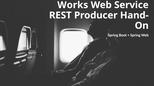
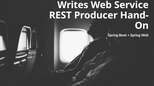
Works: Works -> Writes (73, 5)
